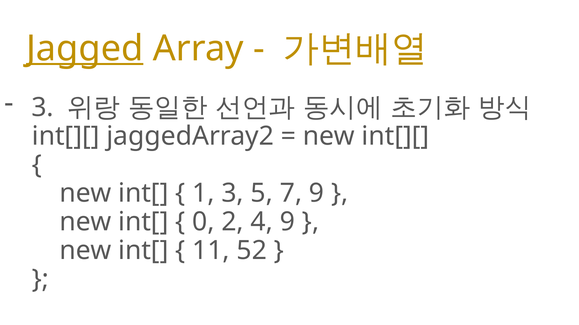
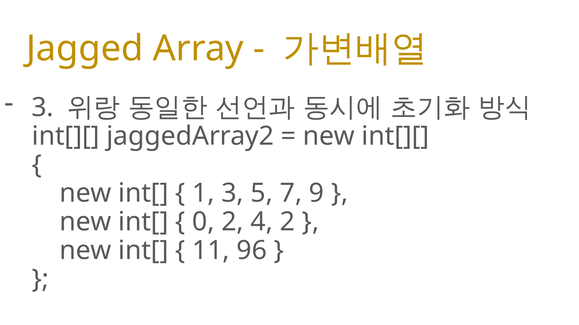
Jagged underline: present -> none (85, 49)
4 9: 9 -> 2 (287, 222)
52: 52 -> 96 (252, 251)
